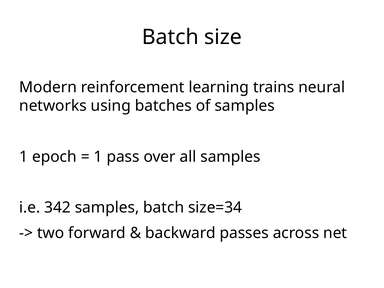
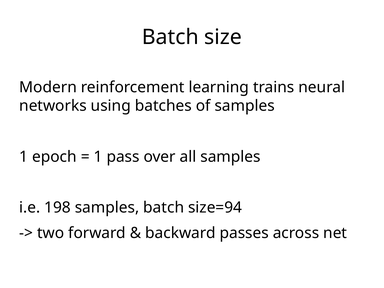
342: 342 -> 198 (58, 208)
size=34: size=34 -> size=94 (215, 208)
